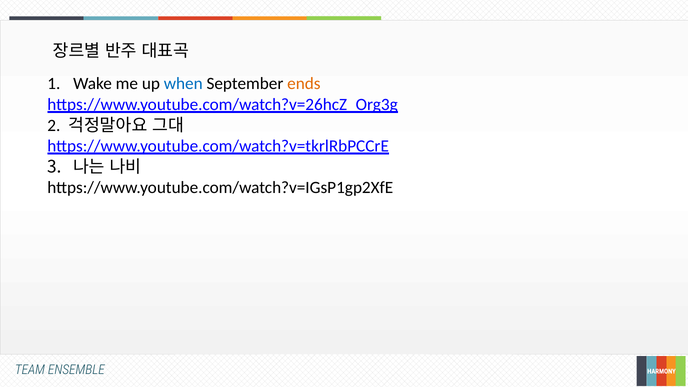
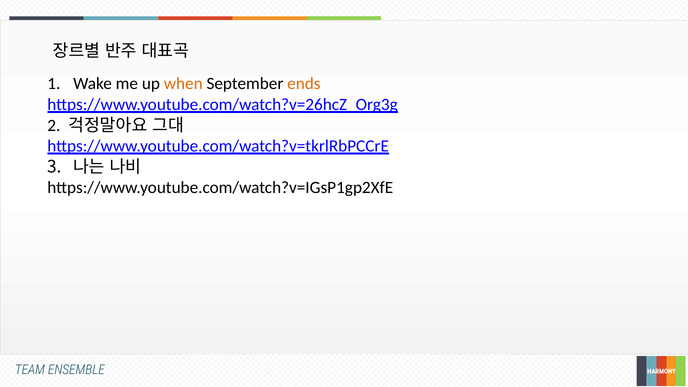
when colour: blue -> orange (183, 84)
